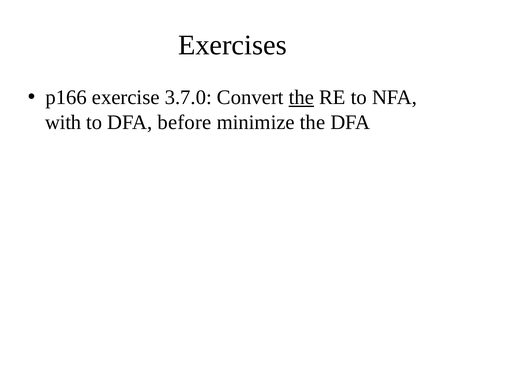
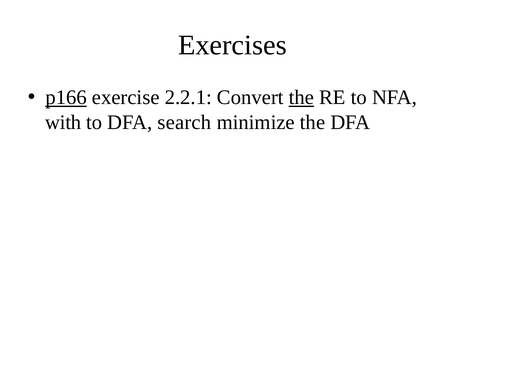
p166 underline: none -> present (66, 98)
3.7.0: 3.7.0 -> 2.2.1 (188, 98)
before: before -> search (184, 122)
